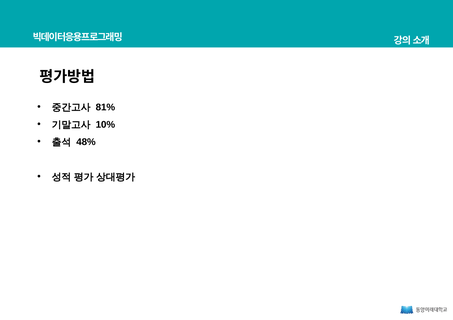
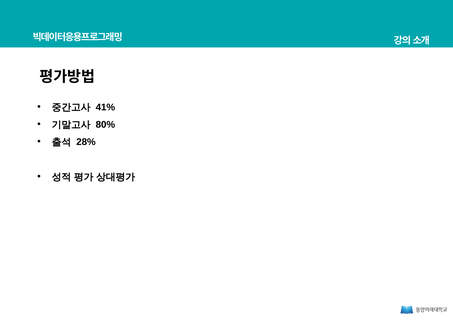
81%: 81% -> 41% (105, 107)
10%: 10% -> 80% (105, 125)
48%: 48% -> 28% (86, 142)
